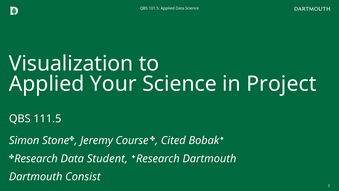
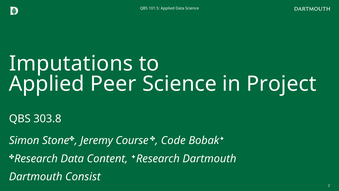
Visualization: Visualization -> Imputations (71, 63)
Your: Your -> Peer (113, 84)
111.5: 111.5 -> 303.8 (47, 119)
Cited: Cited -> Code (173, 140)
Student: Student -> Content (107, 158)
